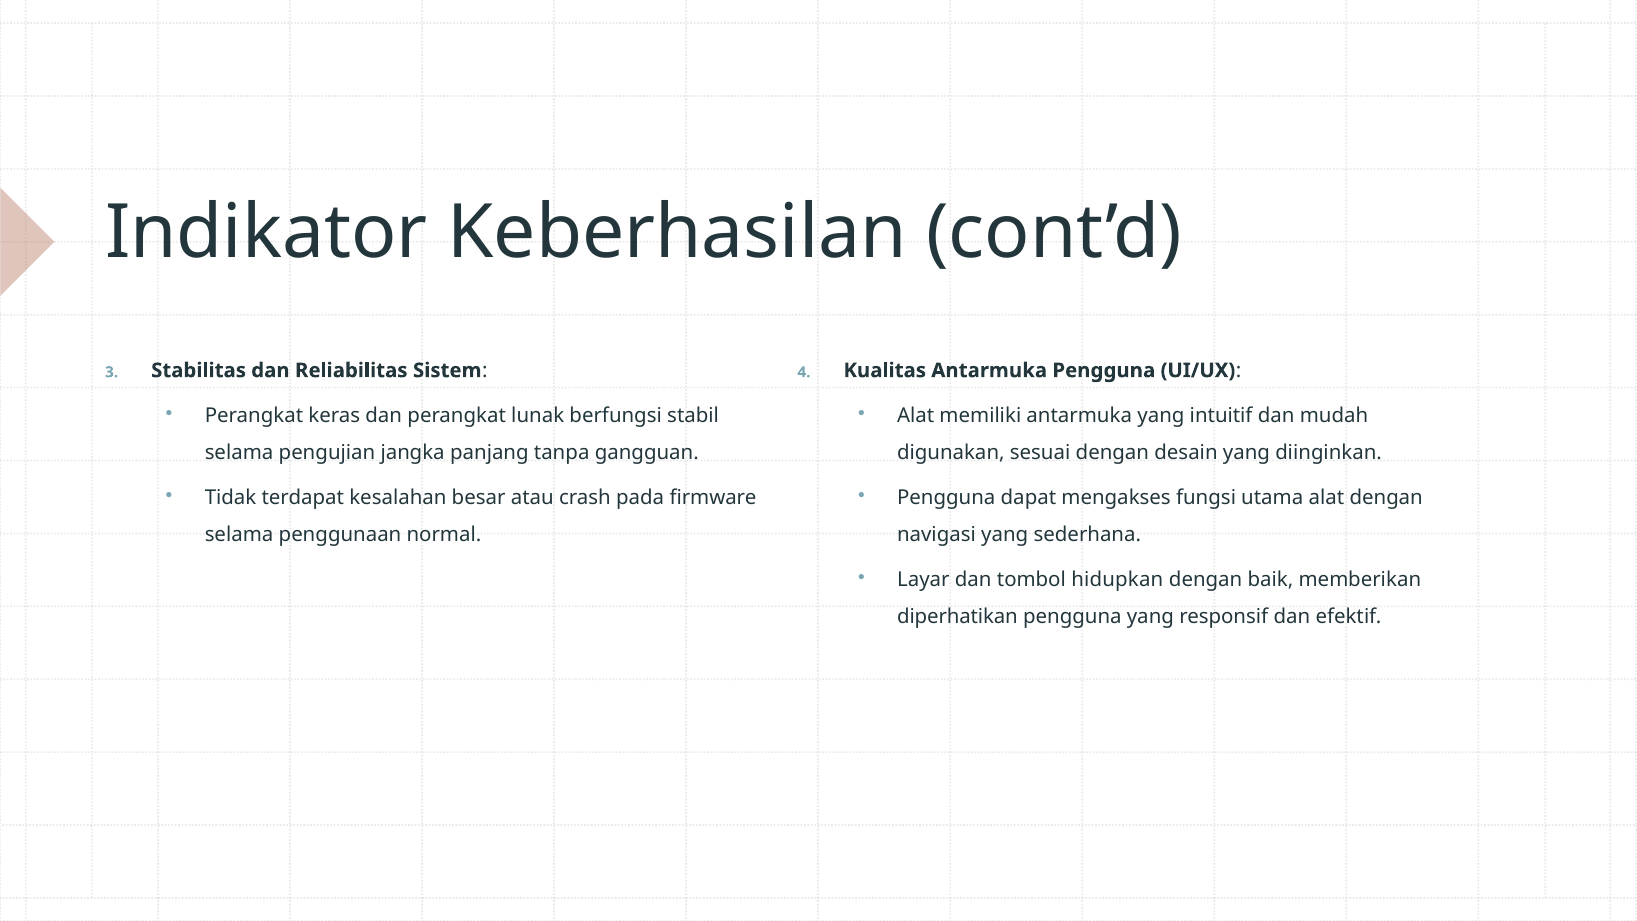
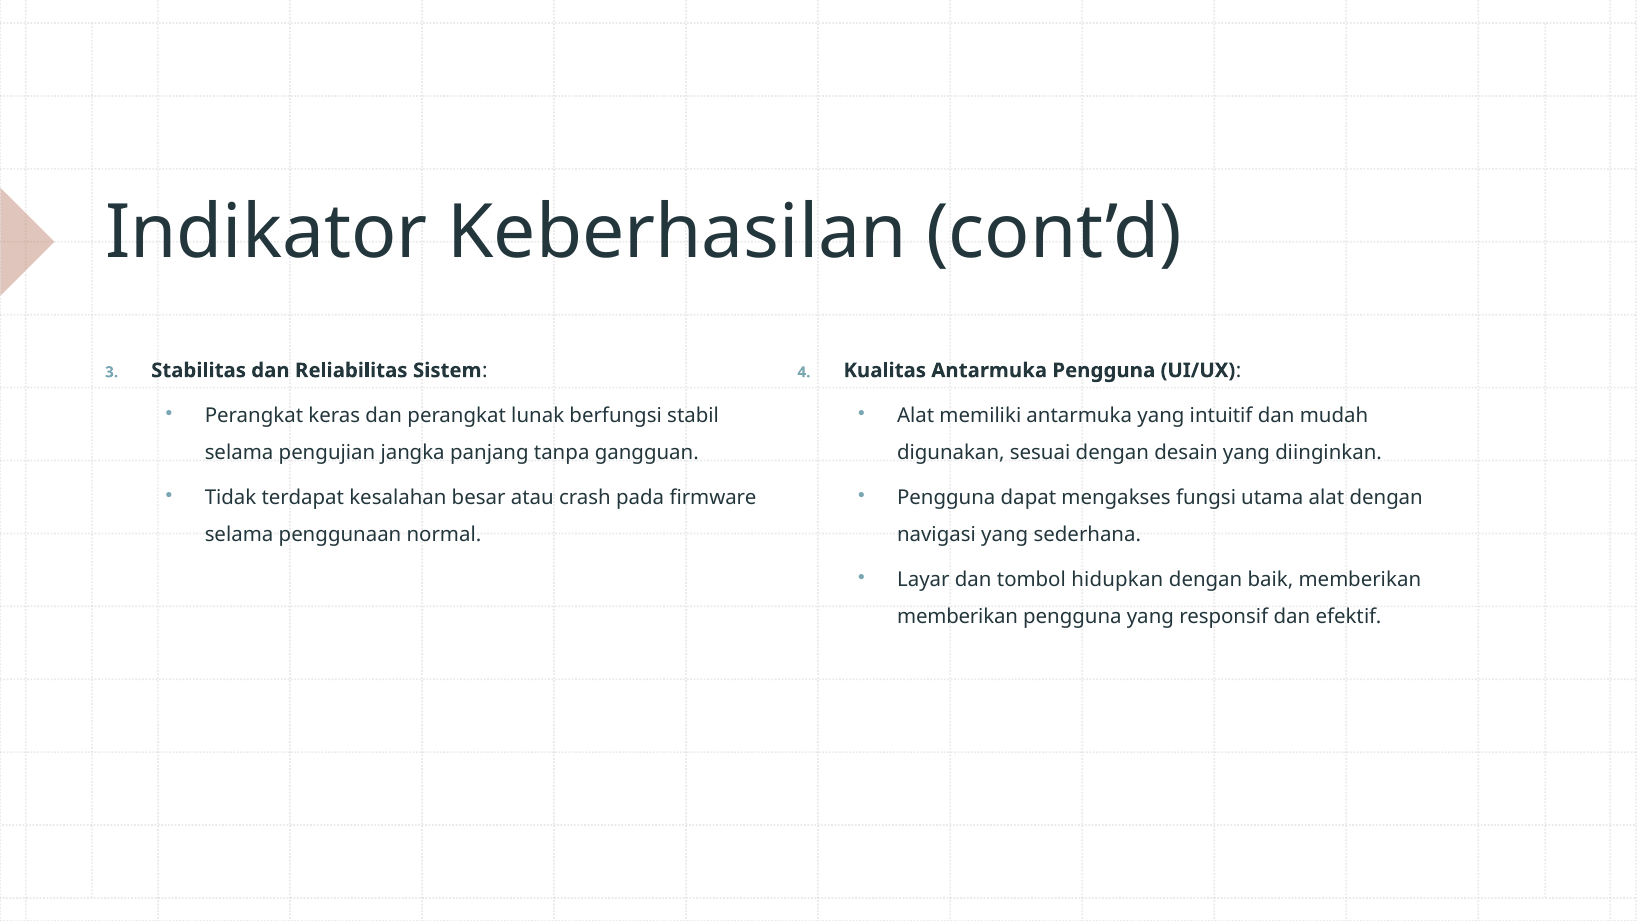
diperhatikan: diperhatikan -> memberikan (958, 617)
